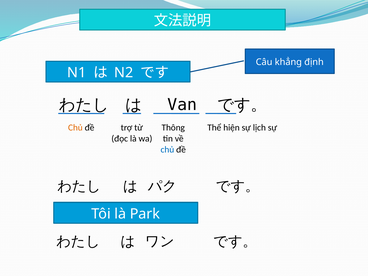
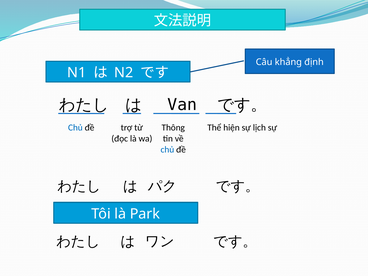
Chủ colour: orange -> blue (75, 128)
